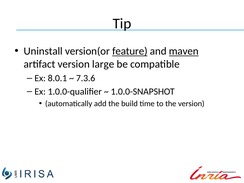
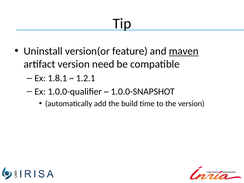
feature underline: present -> none (130, 51)
large: large -> need (103, 64)
8.0.1: 8.0.1 -> 1.8.1 (57, 78)
7.3.6: 7.3.6 -> 1.2.1 (86, 78)
